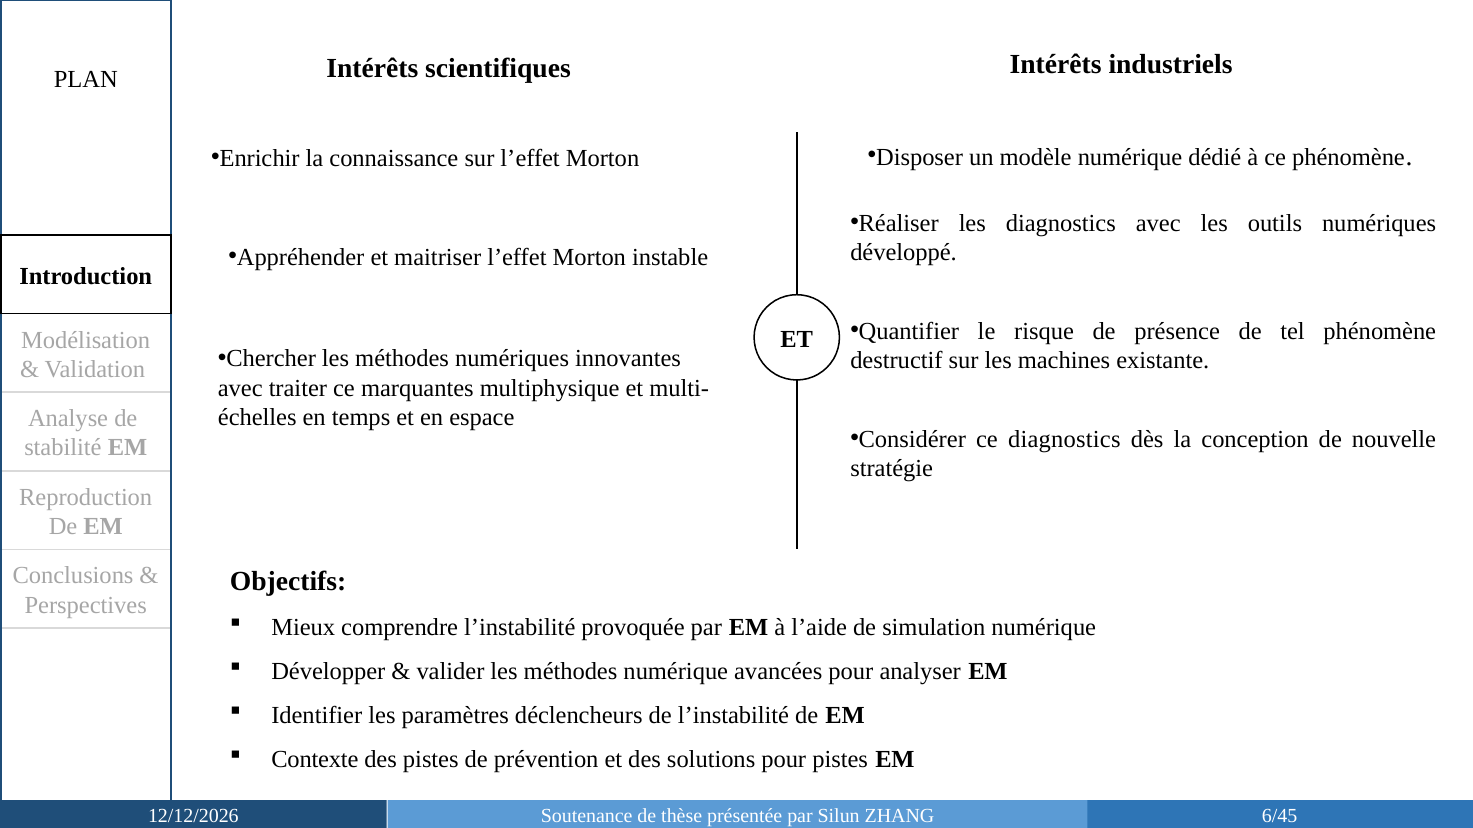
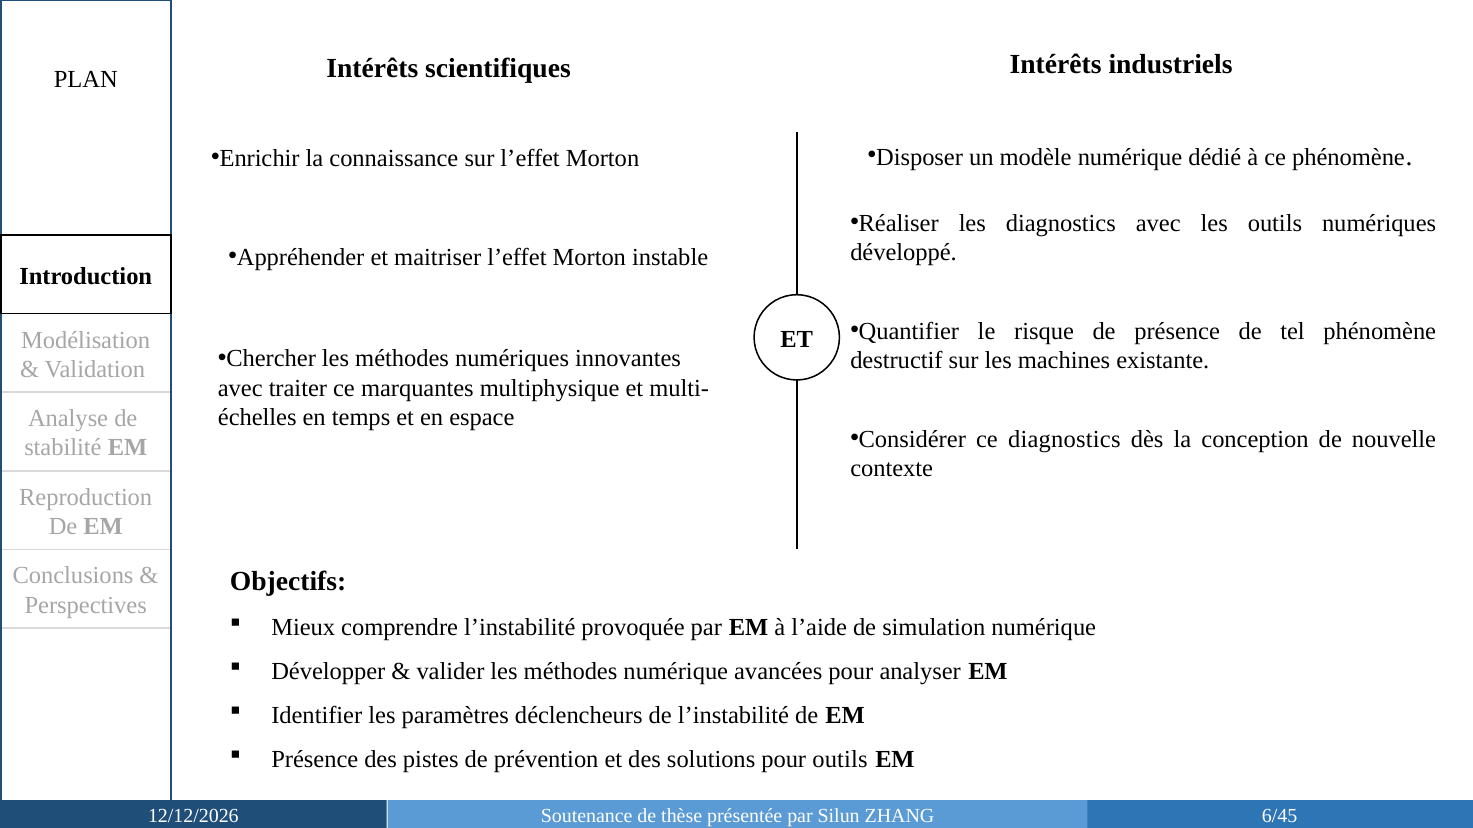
stratégie: stratégie -> contexte (892, 469)
Contexte: Contexte -> Présence (315, 760)
pour pistes: pistes -> outils (840, 760)
